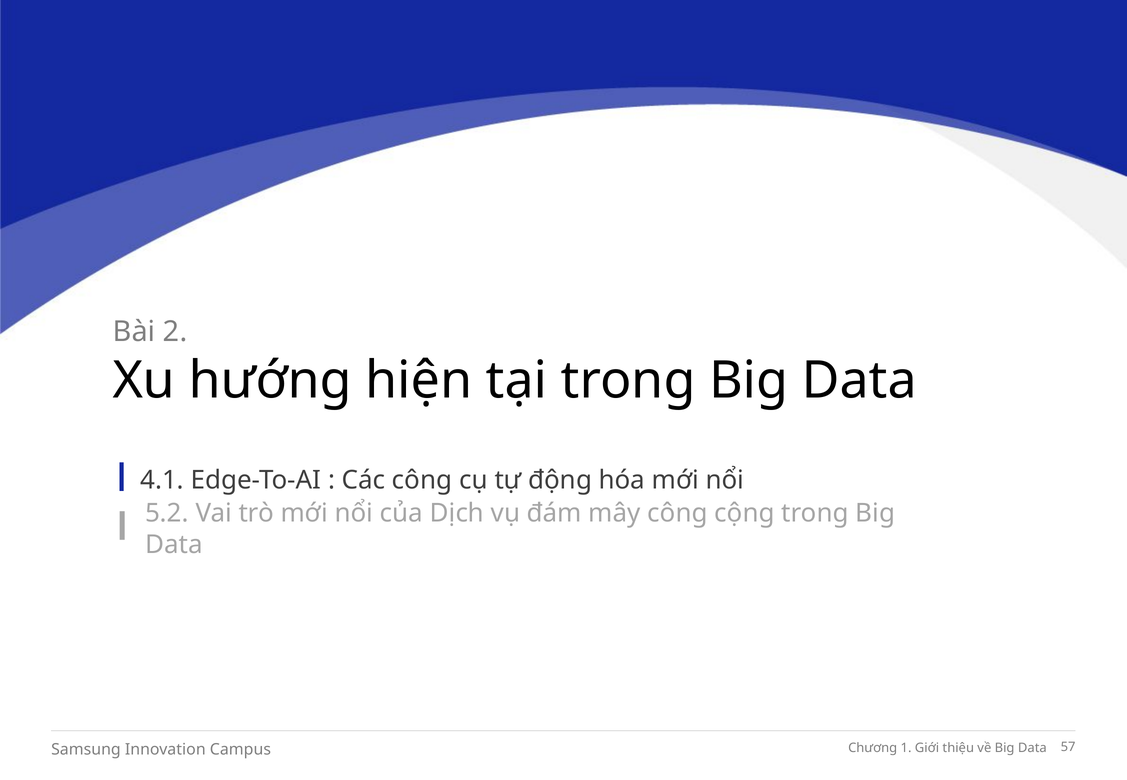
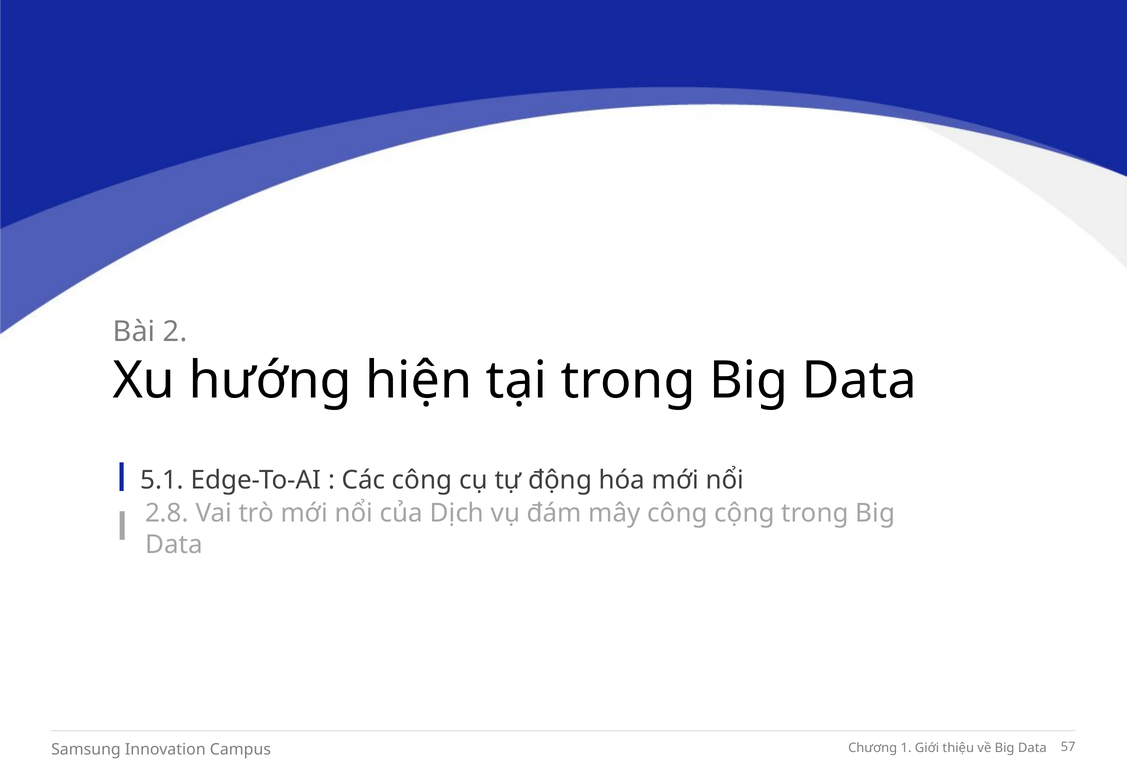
4.1: 4.1 -> 5.1 (162, 480)
5.2: 5.2 -> 2.8 (167, 513)
